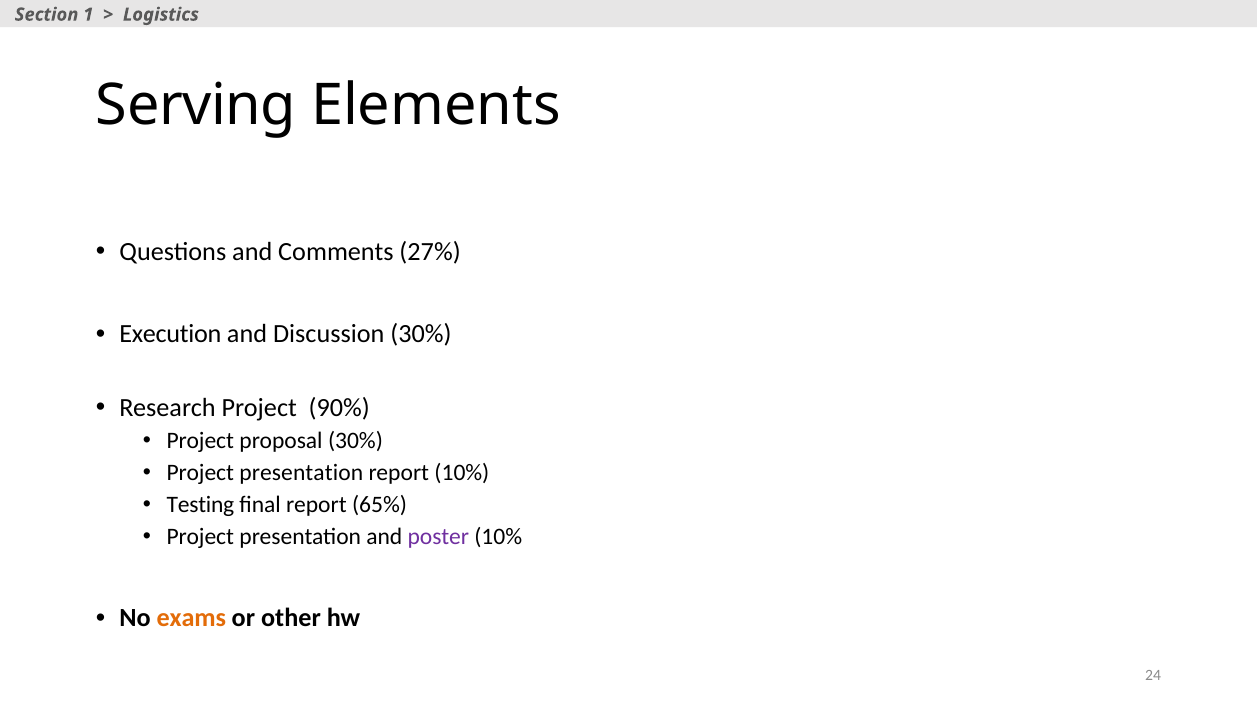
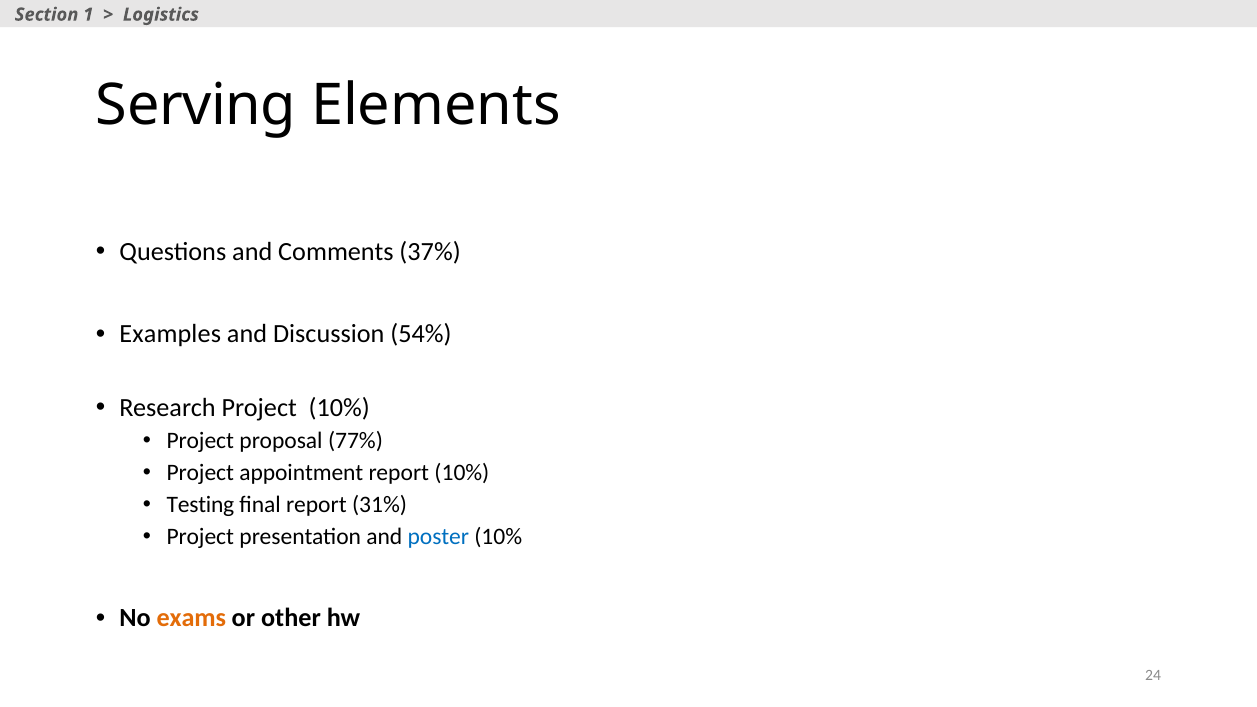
27%: 27% -> 37% (430, 251)
Execution: Execution -> Examples (170, 334)
Discussion 30%: 30% -> 54% (421, 334)
Project 90%: 90% -> 10% (339, 408)
proposal 30%: 30% -> 77% (355, 441)
presentation: presentation -> appointment (301, 473)
65%: 65% -> 31% (380, 505)
poster colour: purple -> blue (438, 537)
